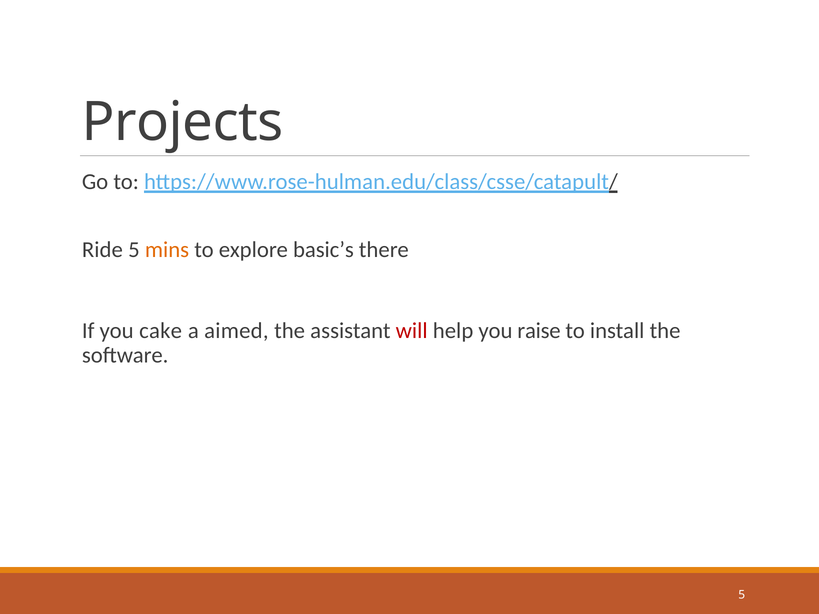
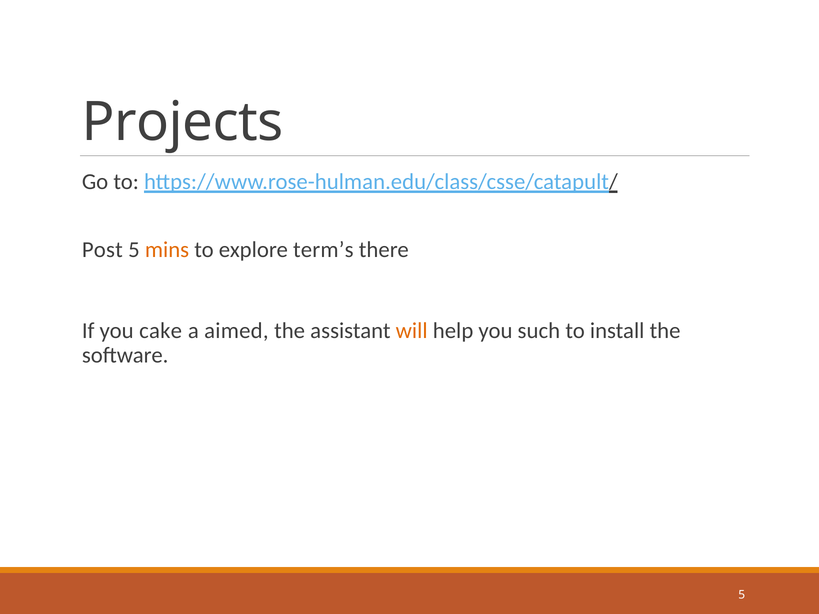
Ride: Ride -> Post (102, 250)
basic’s: basic’s -> term’s (323, 250)
will colour: red -> orange (412, 331)
raise: raise -> such (539, 331)
